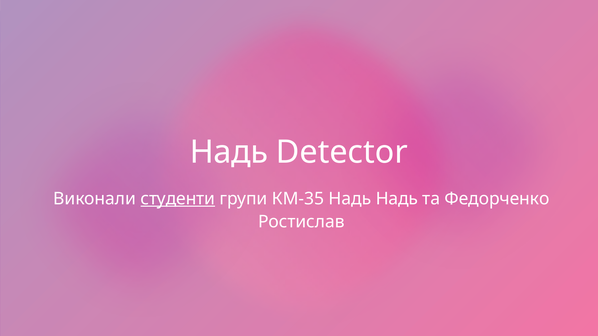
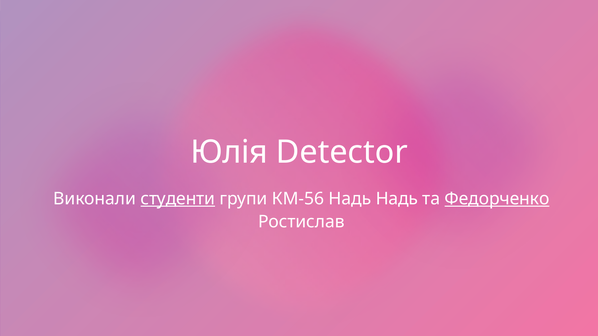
Надь: Надь -> Юлія (229, 152)
КМ-35: КМ-35 -> КМ-56 (298, 199)
Федорченко underline: none -> present (497, 199)
